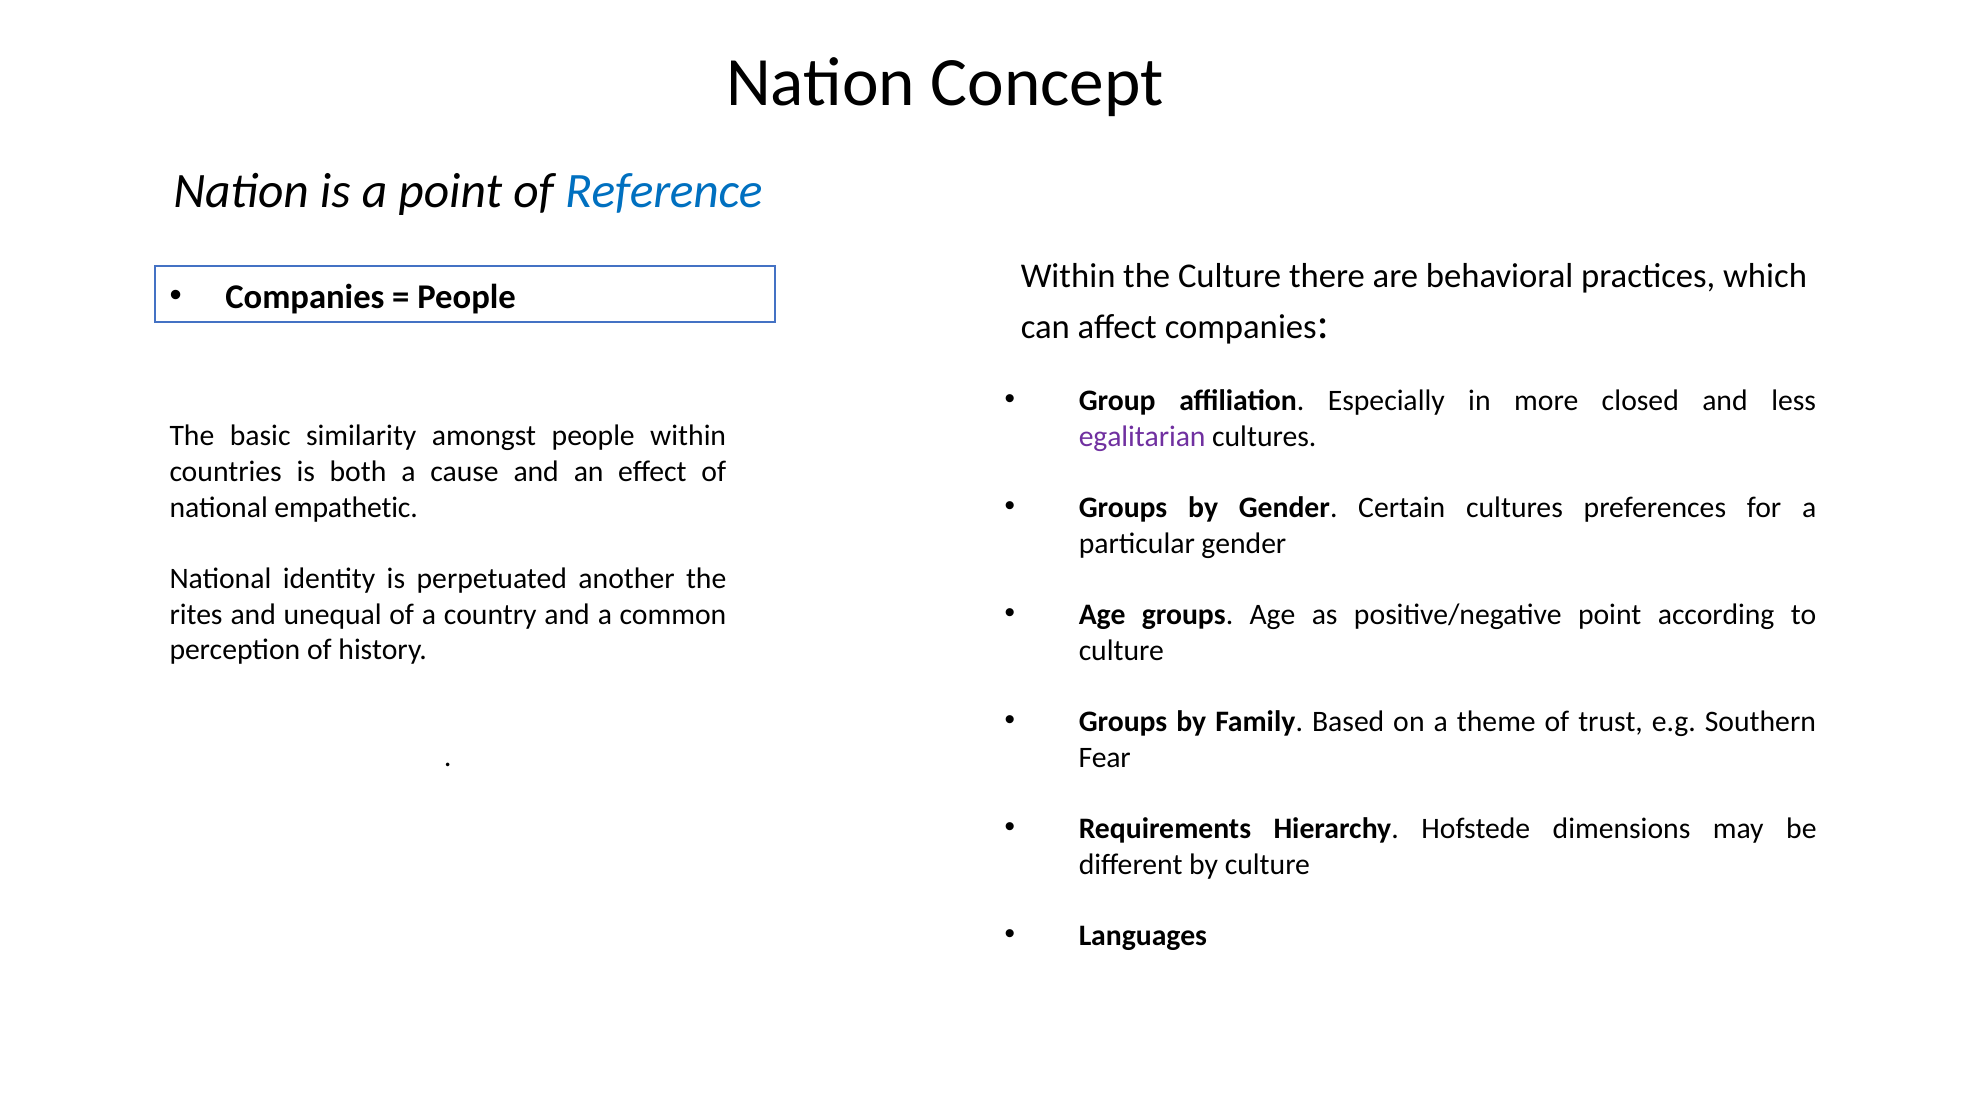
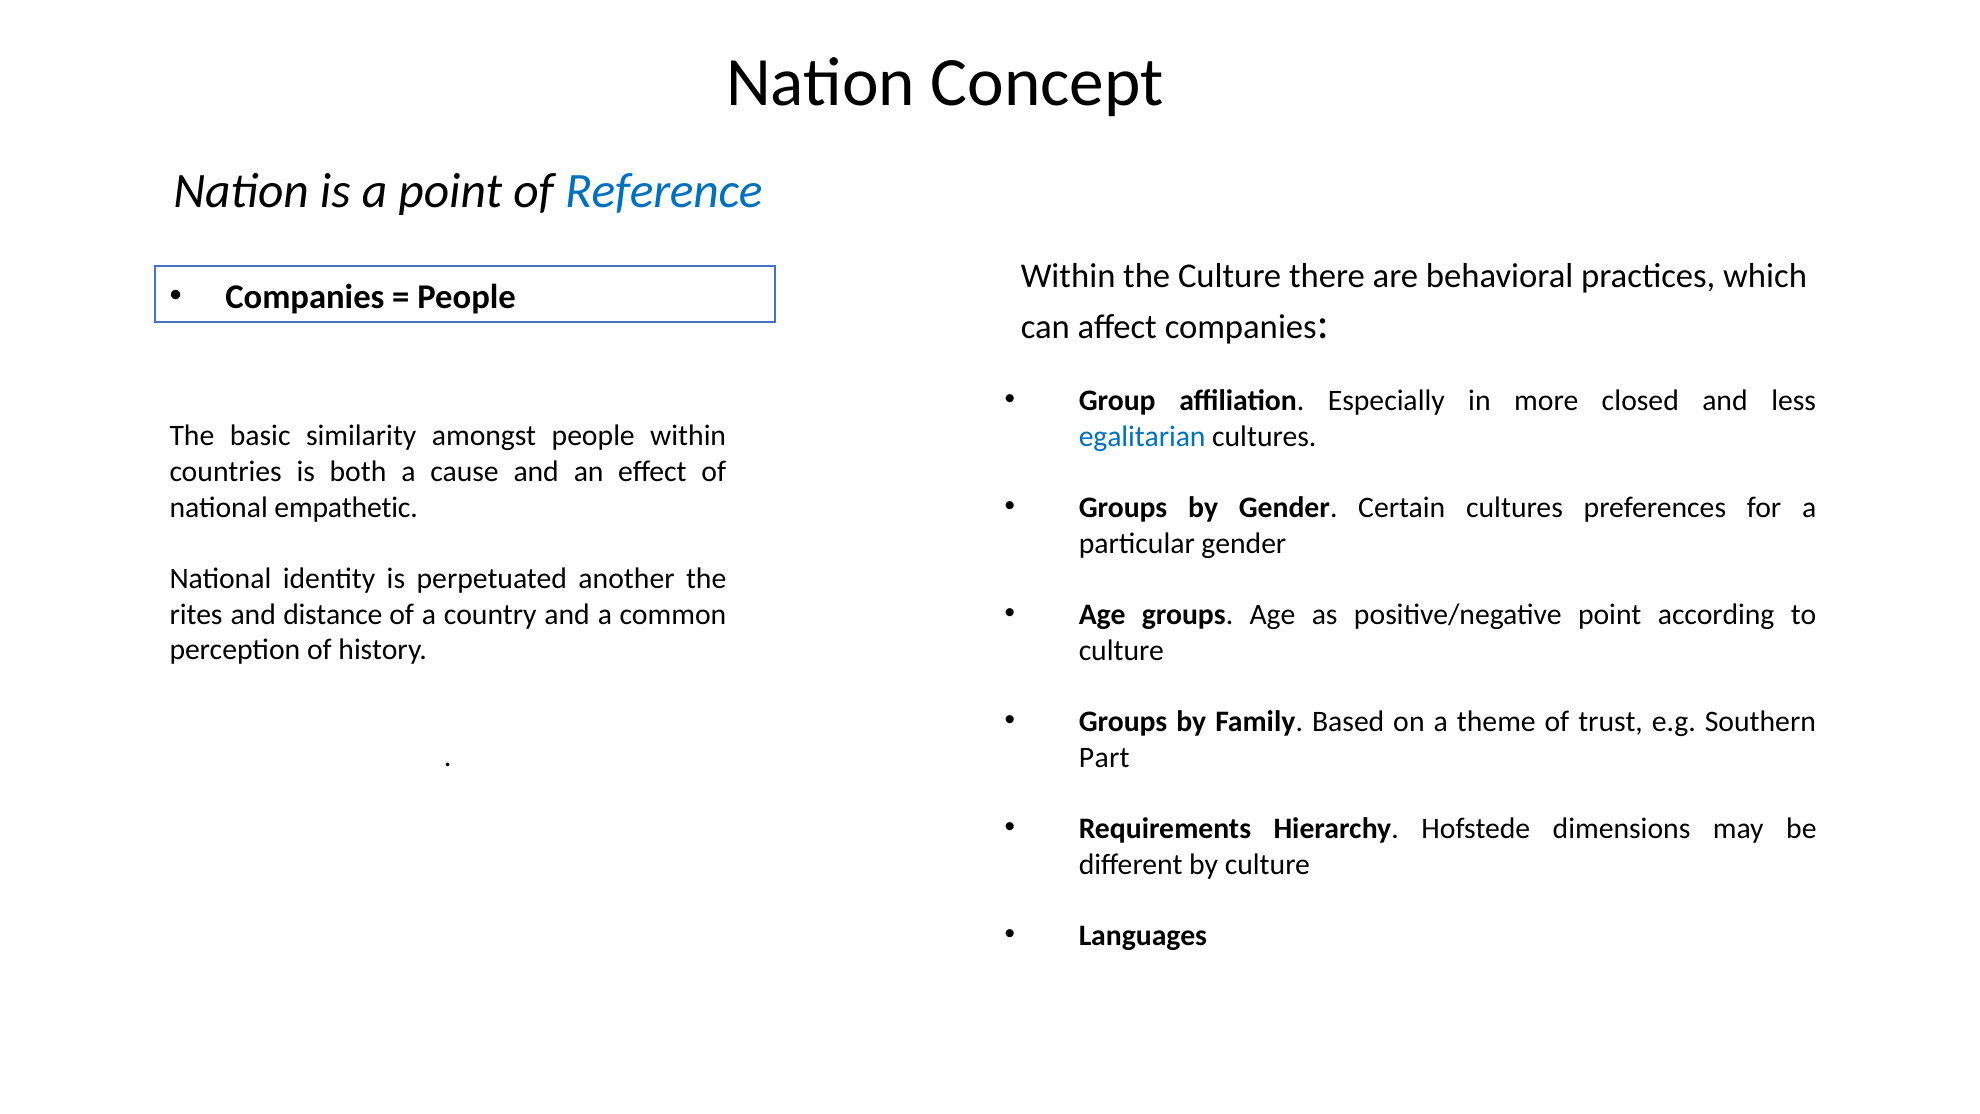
egalitarian colour: purple -> blue (1142, 436)
unequal: unequal -> distance (333, 614)
Fear: Fear -> Part (1104, 757)
